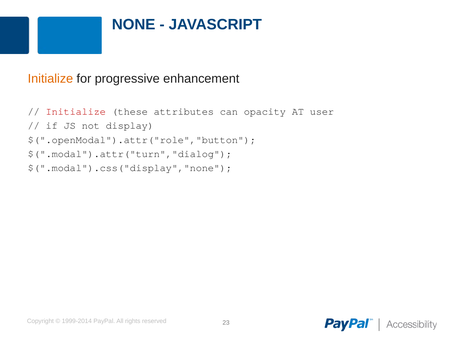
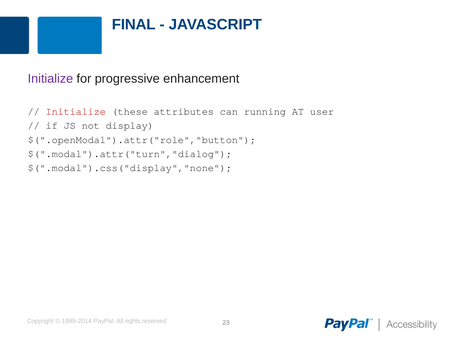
NONE: NONE -> FINAL (134, 24)
Initialize colour: orange -> purple (50, 79)
opacity: opacity -> running (265, 112)
